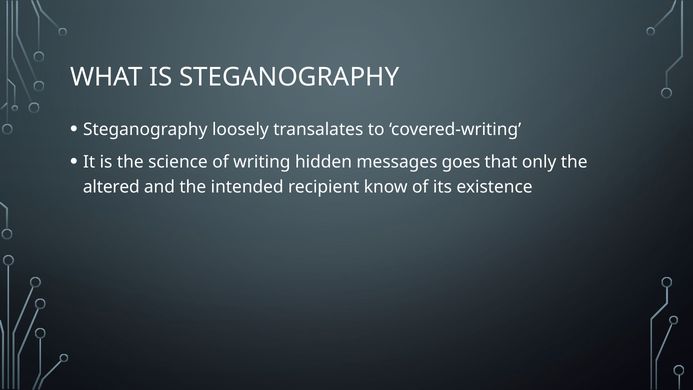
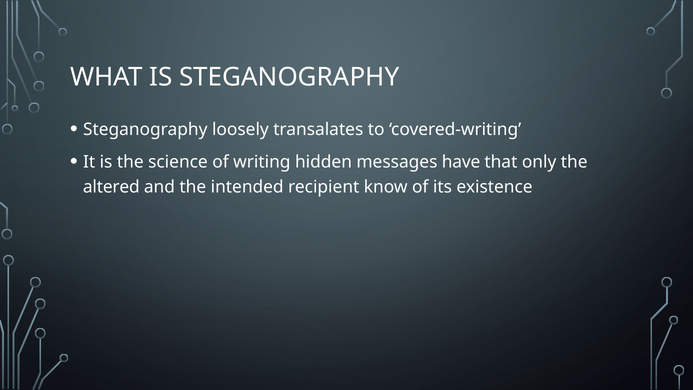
goes: goes -> have (461, 162)
